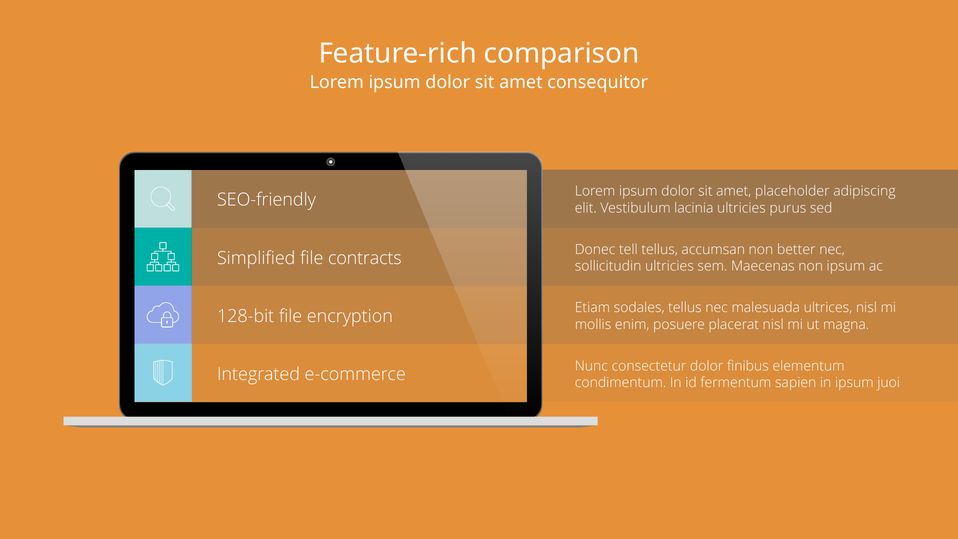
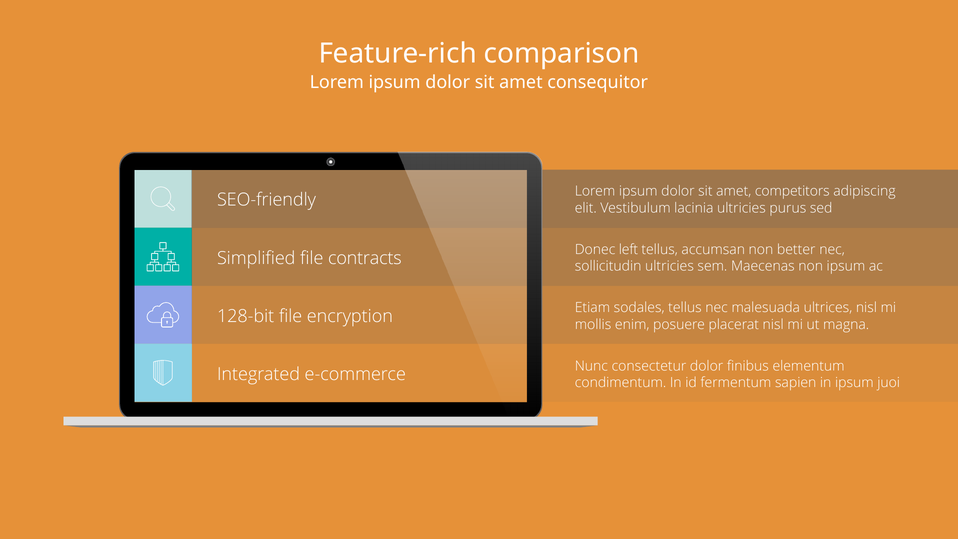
placeholder: placeholder -> competitors (792, 191)
tell: tell -> left (628, 249)
